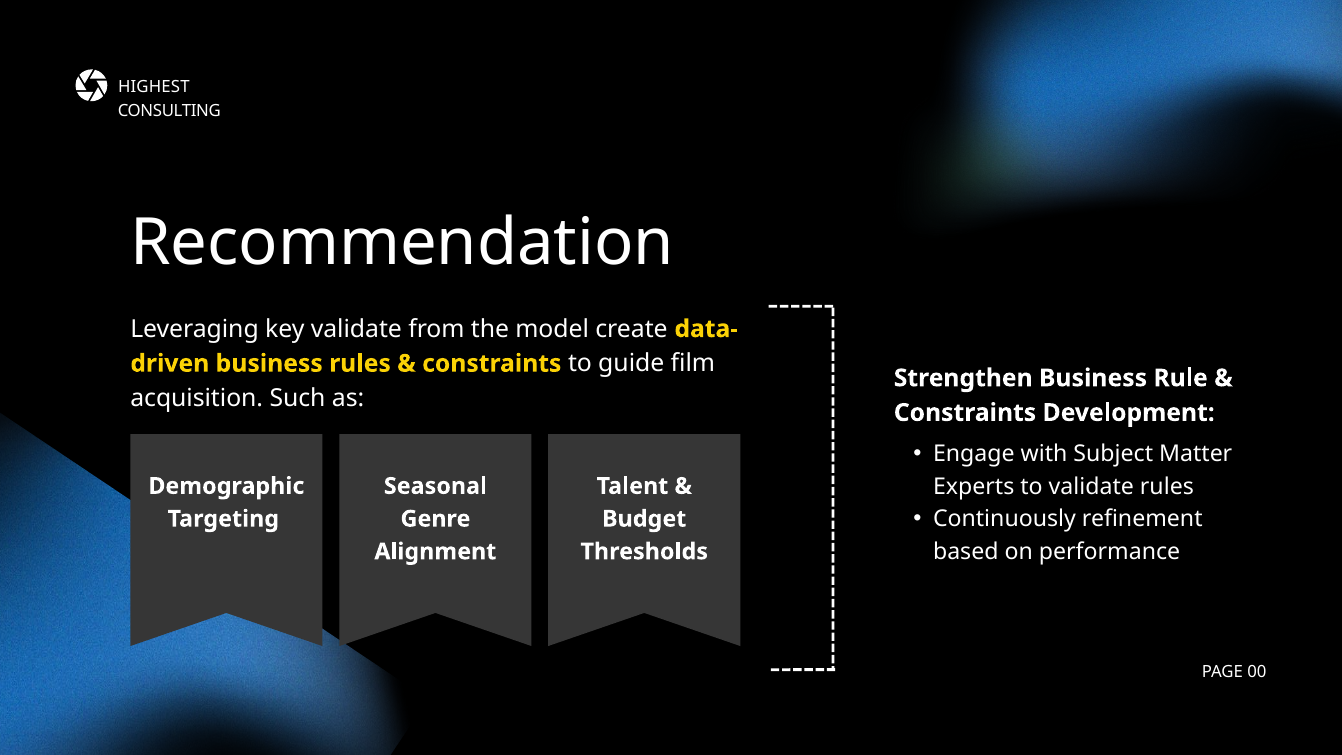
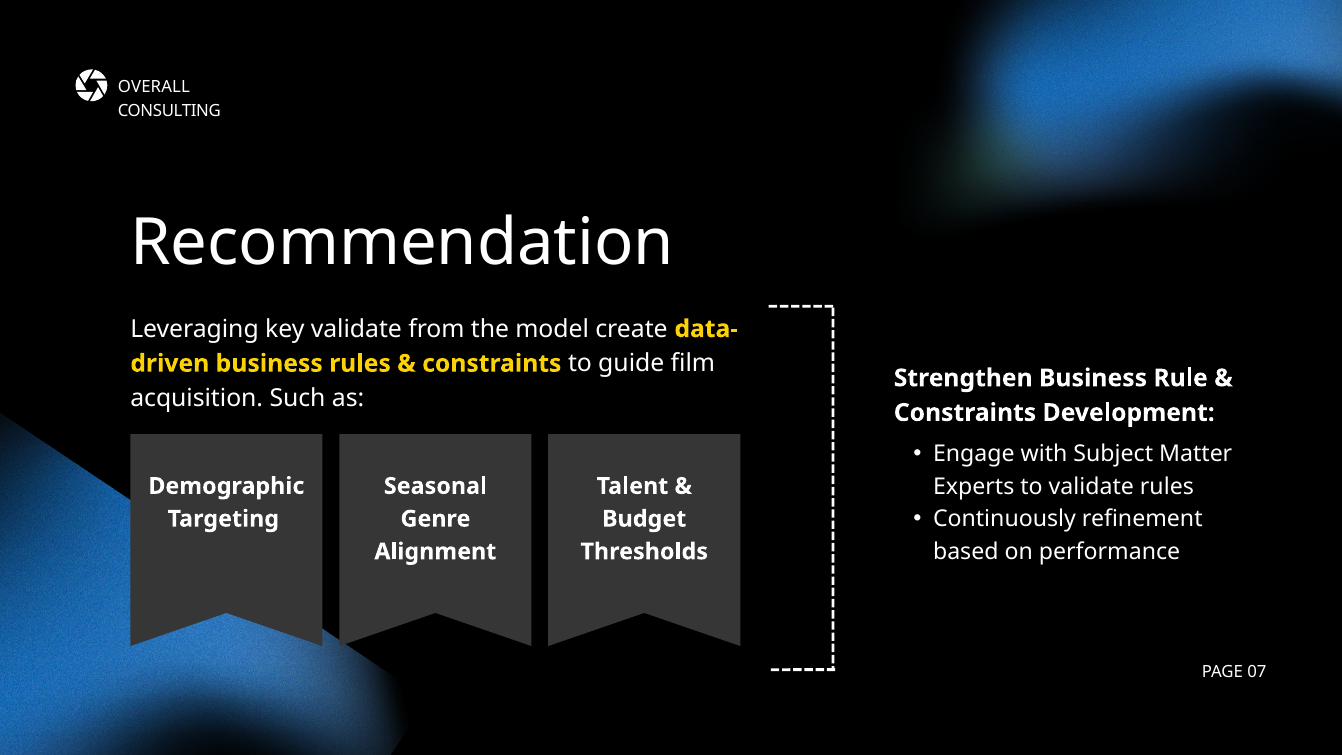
HIGHEST: HIGHEST -> OVERALL (154, 87)
00: 00 -> 07 (1257, 671)
